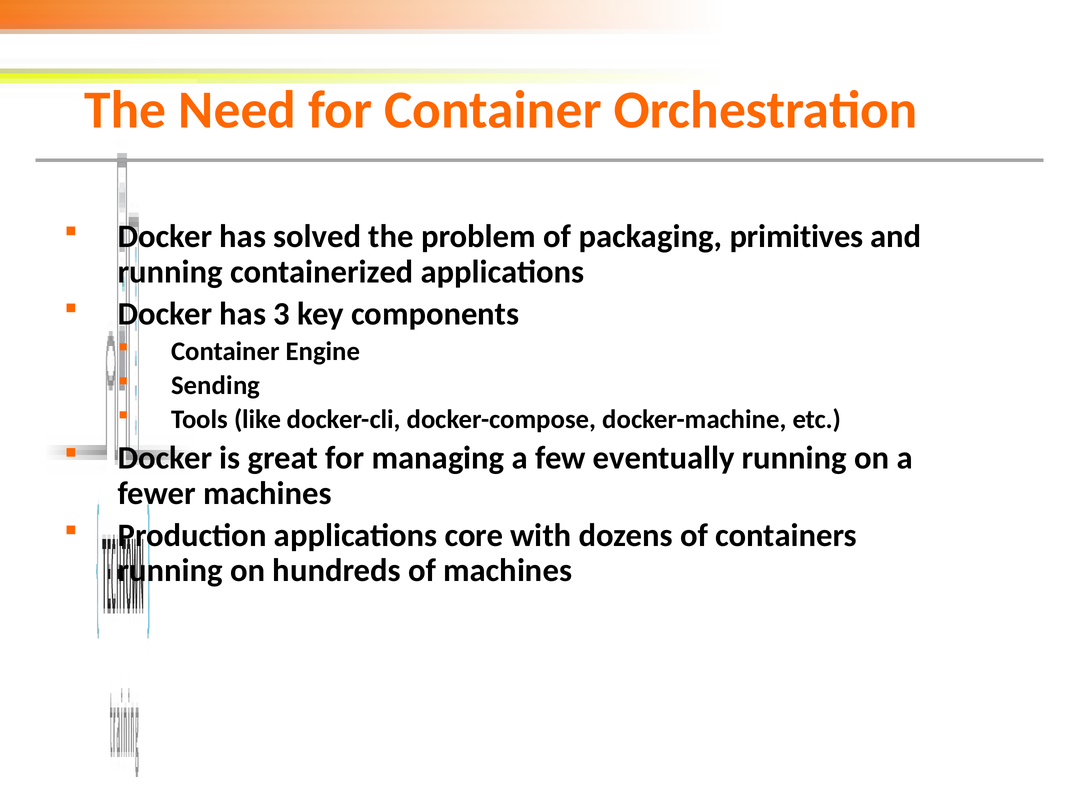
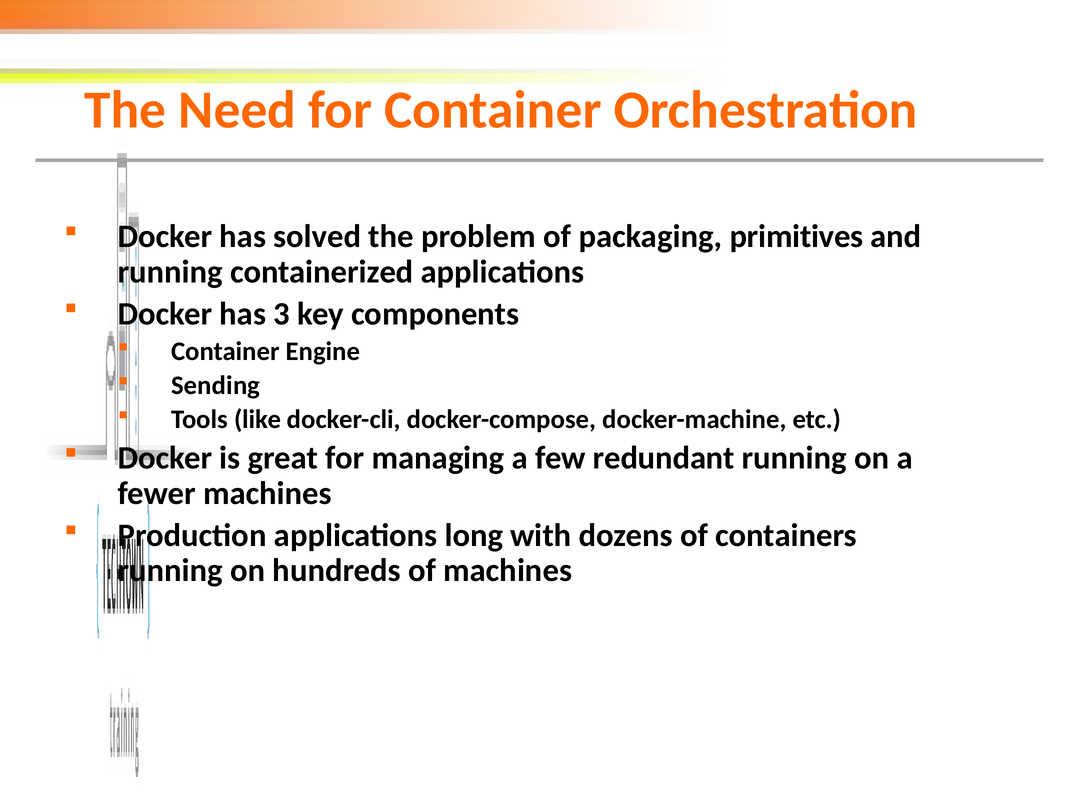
eventually: eventually -> redundant (664, 458)
core: core -> long (474, 536)
